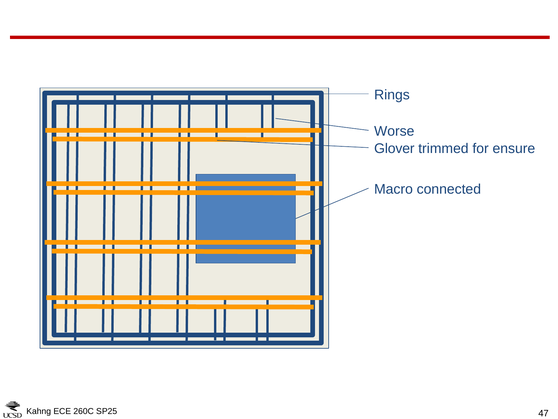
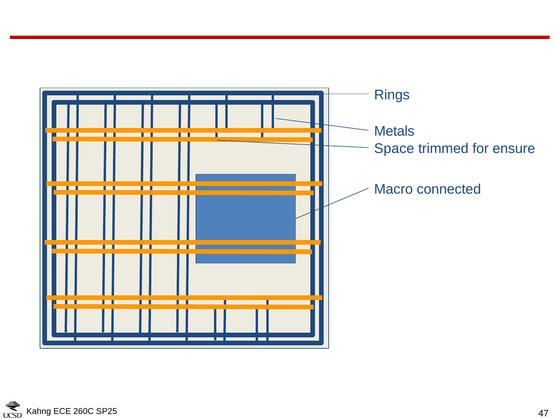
Worse: Worse -> Metals (394, 131)
Glover: Glover -> Space (394, 148)
